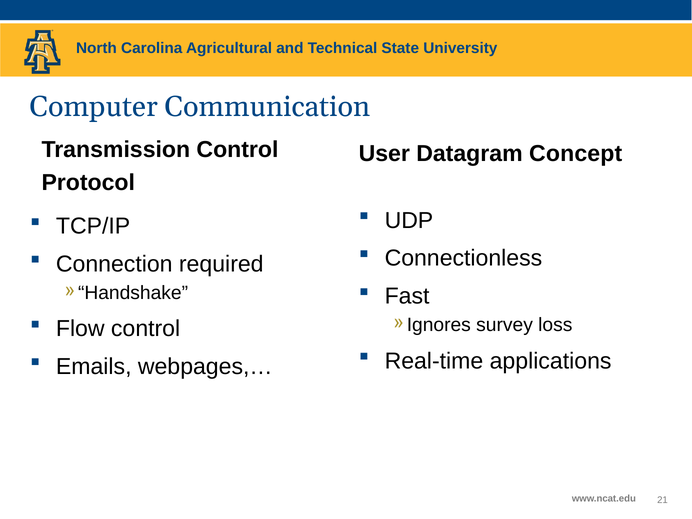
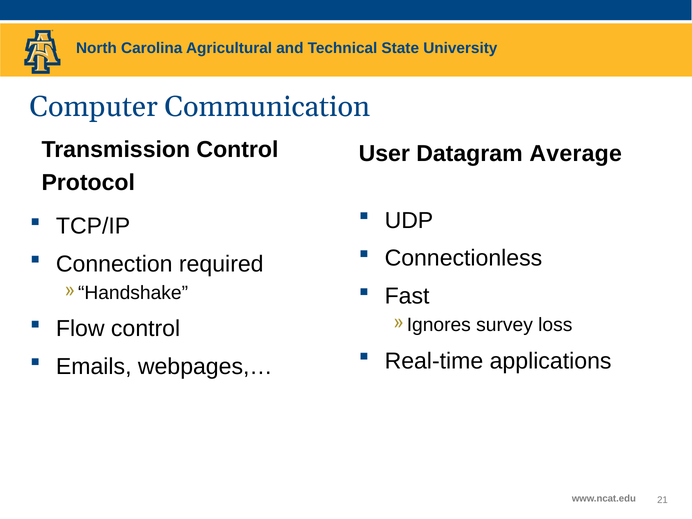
Concept: Concept -> Average (576, 154)
